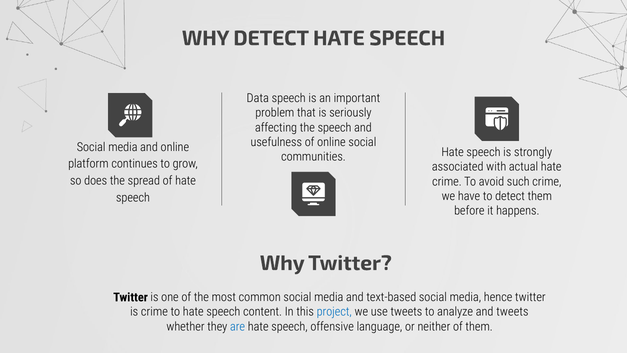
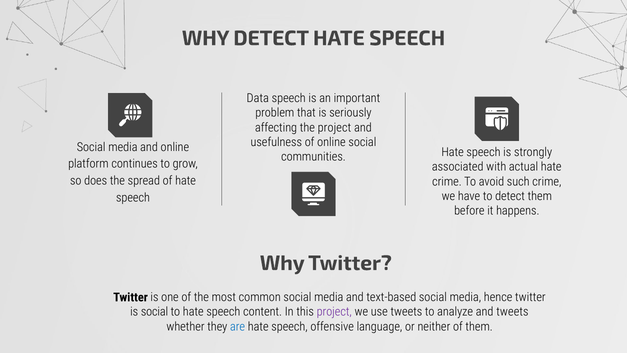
the speech: speech -> project (334, 127)
is crime: crime -> social (154, 312)
project colour: blue -> purple (334, 312)
